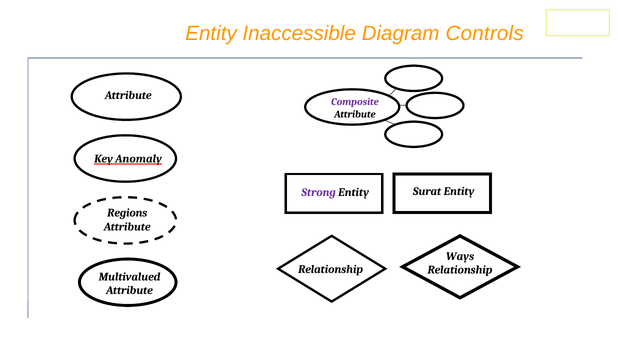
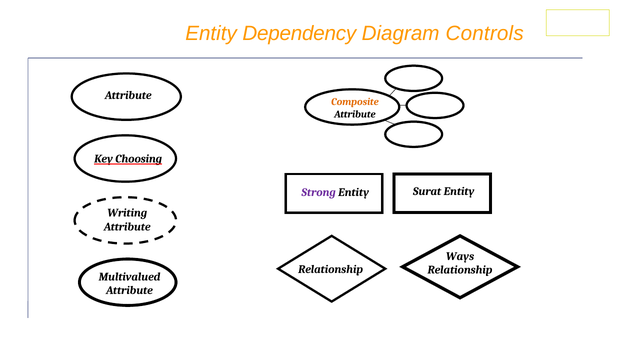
Inaccessible: Inaccessible -> Dependency (299, 34)
Composite colour: purple -> orange (355, 102)
Anomaly: Anomaly -> Choosing (139, 159)
Regions: Regions -> Writing (127, 213)
